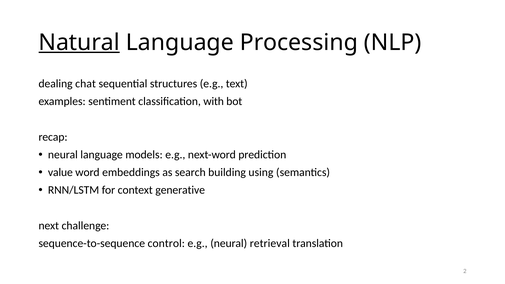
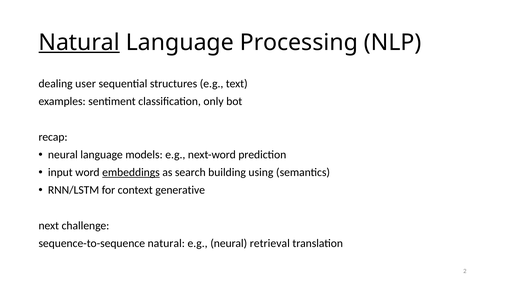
chat: chat -> user (86, 84)
with: with -> only (214, 101)
value: value -> input (60, 172)
embeddings underline: none -> present (131, 172)
sequence-to-sequence control: control -> natural (166, 243)
